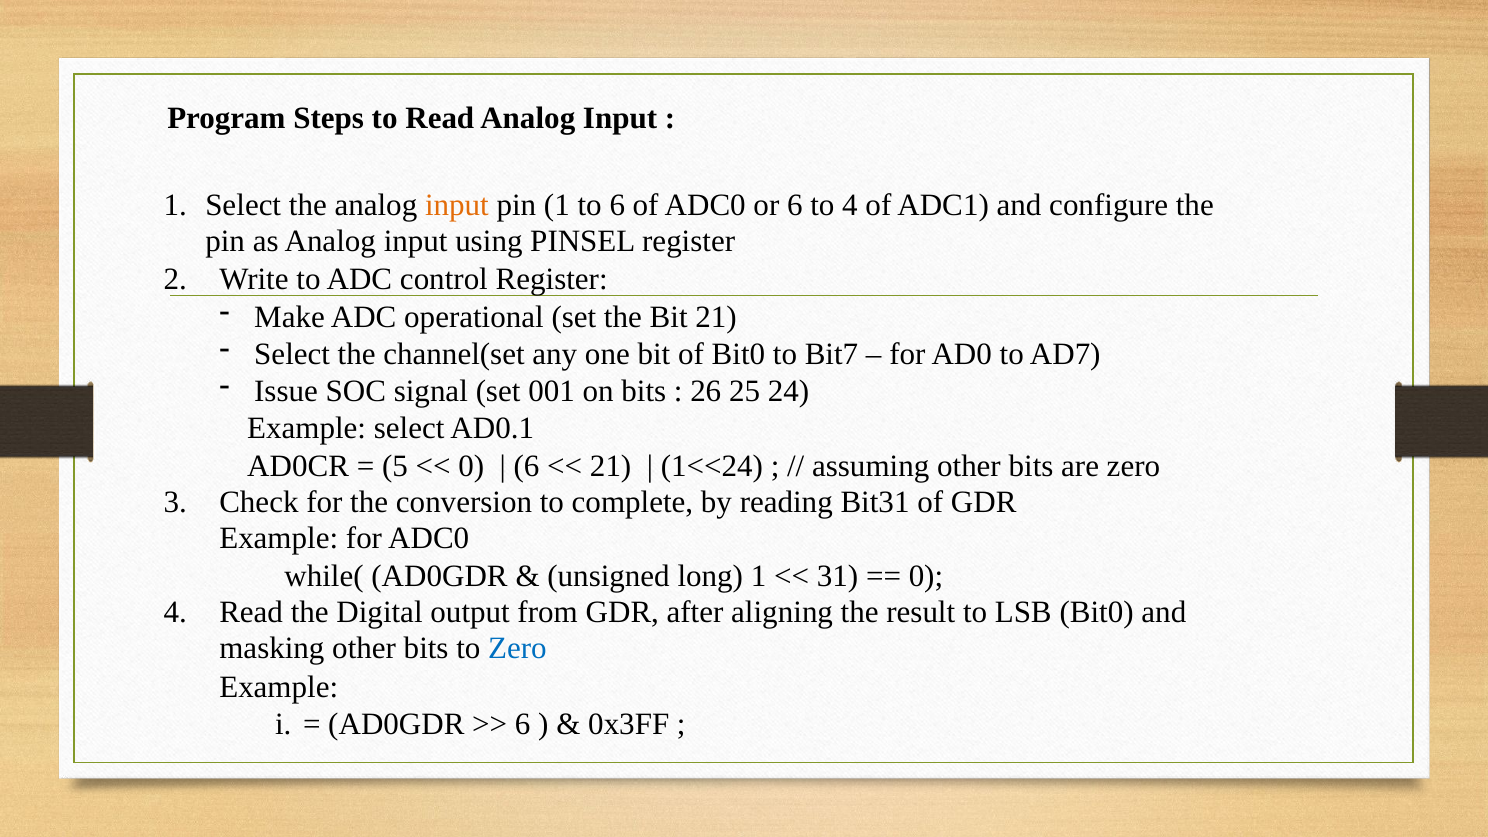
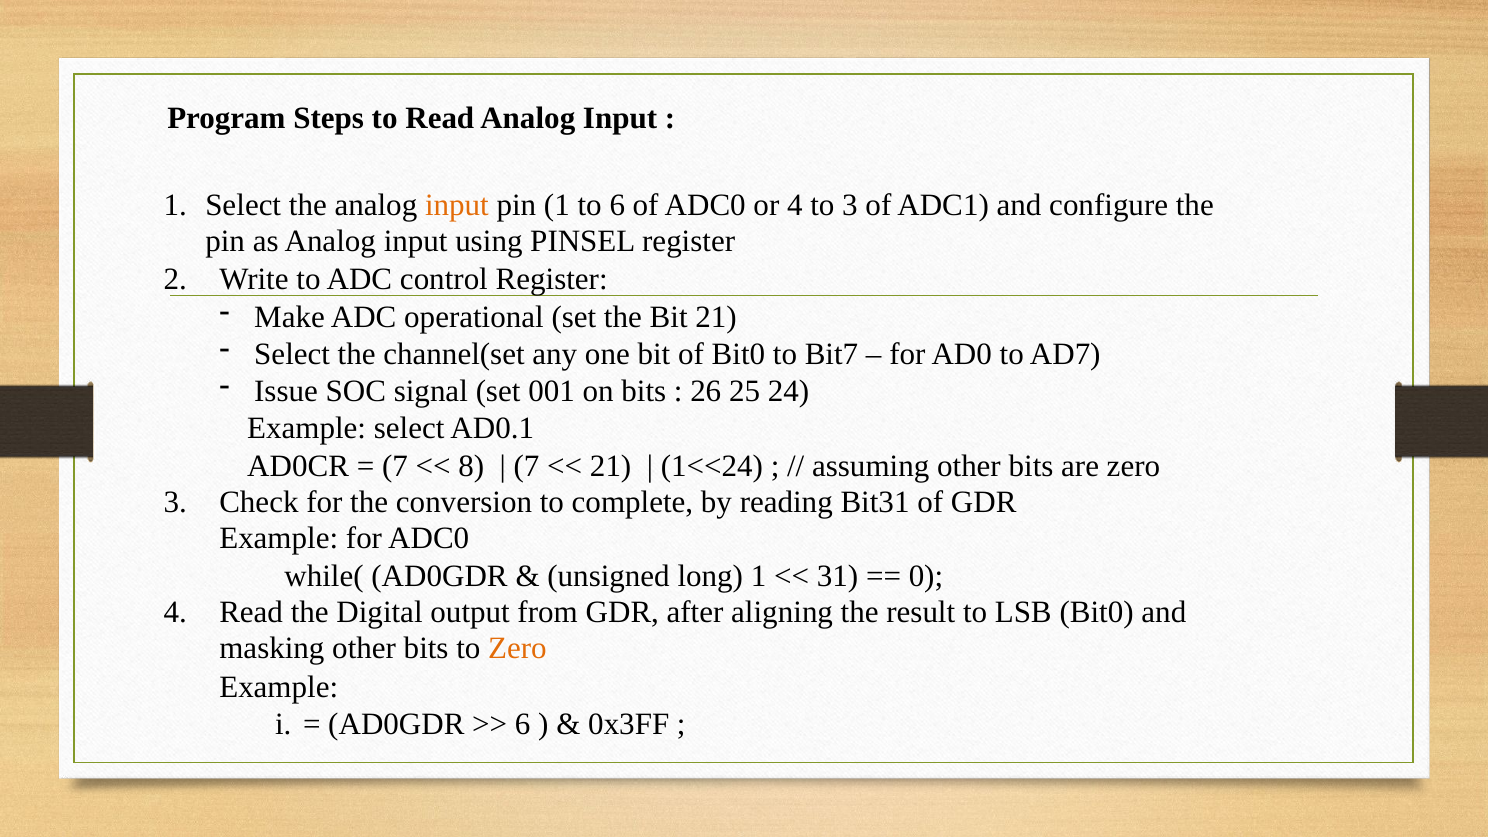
or 6: 6 -> 4 (795, 205)
to 4: 4 -> 3 (850, 205)
5: 5 -> 7 (395, 466)
0: 0 -> 8 (471, 466)
6: 6 -> 7 (526, 466)
Zero colour: blue -> orange (517, 648)
